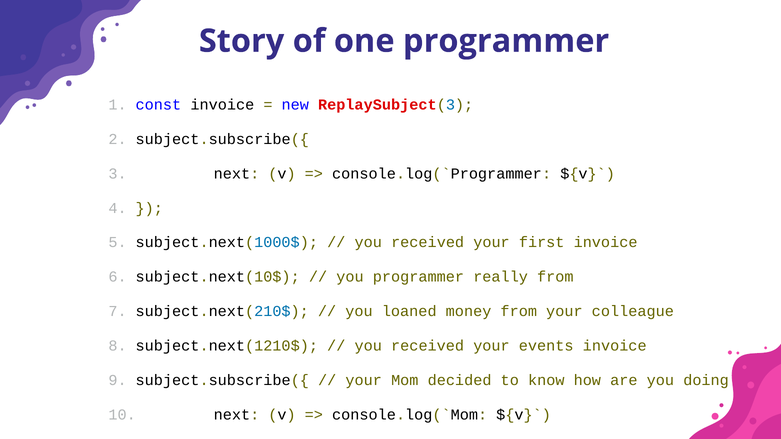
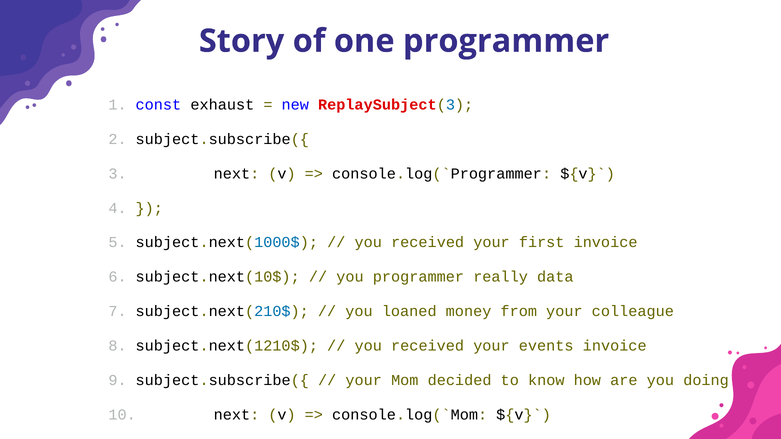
const invoice: invoice -> exhaust (222, 105)
really from: from -> data (555, 277)
